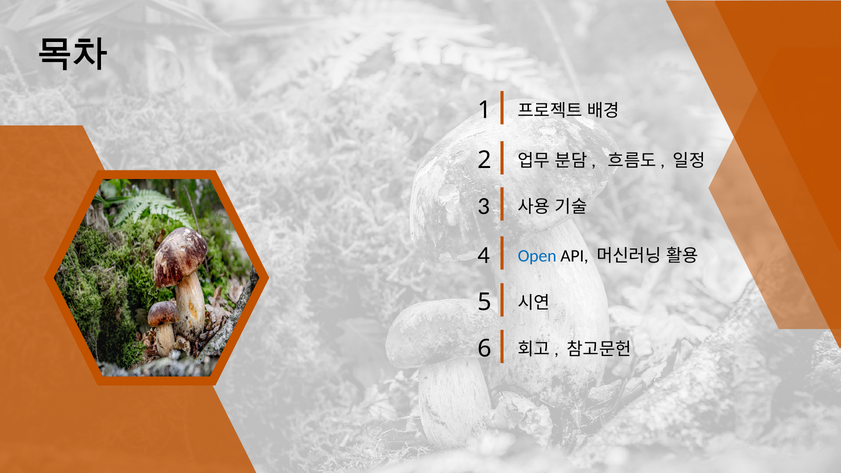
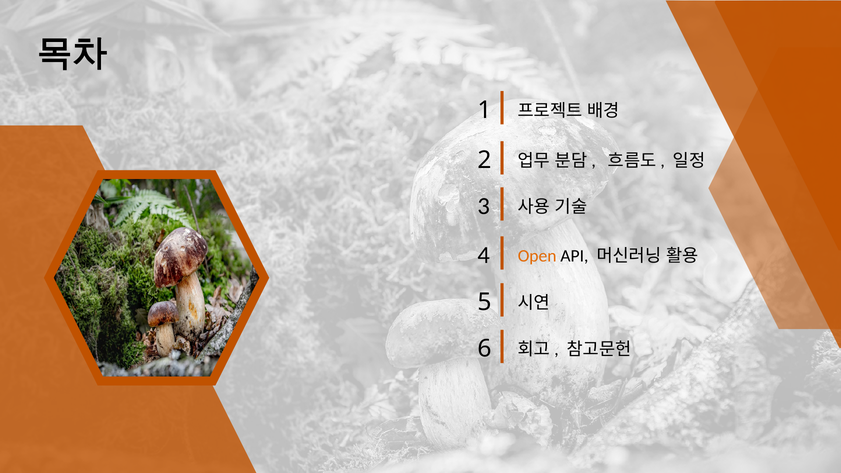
Open colour: blue -> orange (537, 256)
